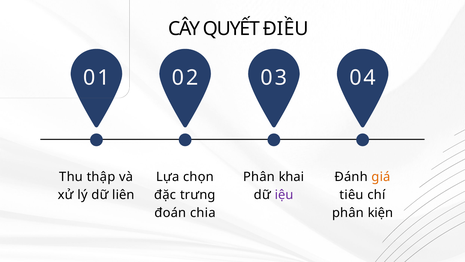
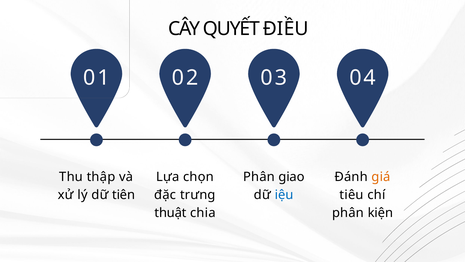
khai: khai -> giao (292, 176)
liên: liên -> tiên (124, 195)
iệu colour: purple -> blue (284, 195)
đoán: đoán -> thuật (170, 213)
